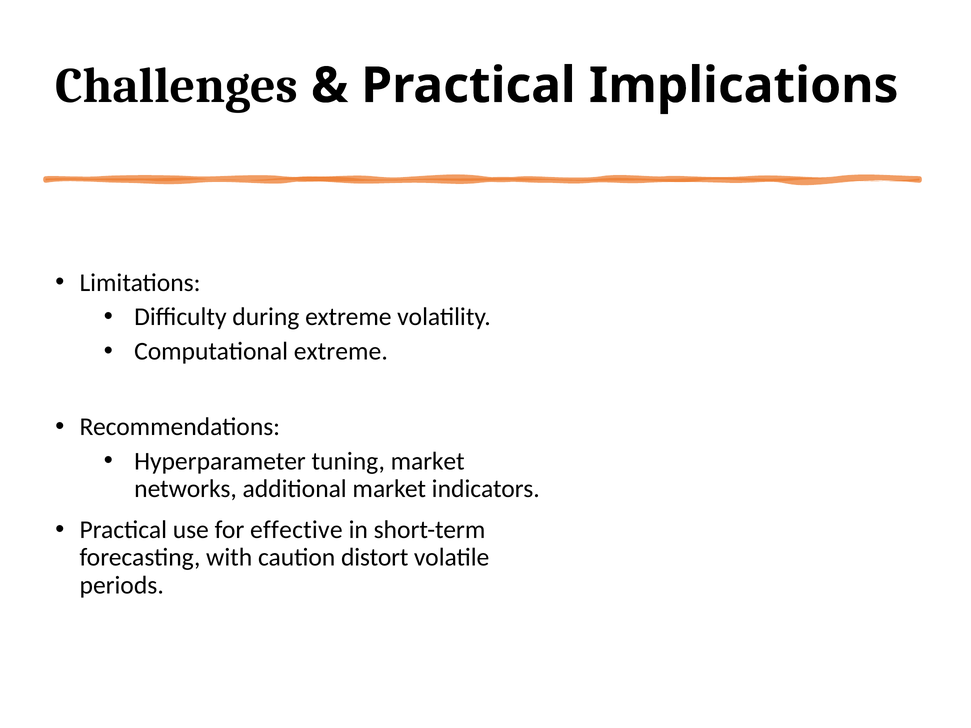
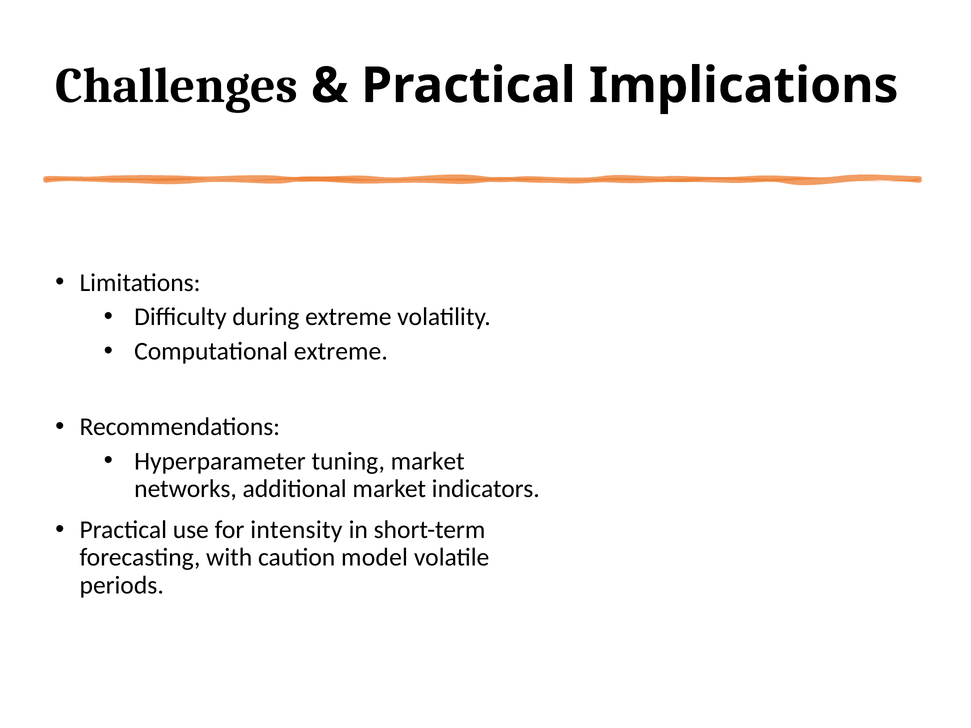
effective: effective -> intensity (296, 530)
distort: distort -> model (375, 558)
